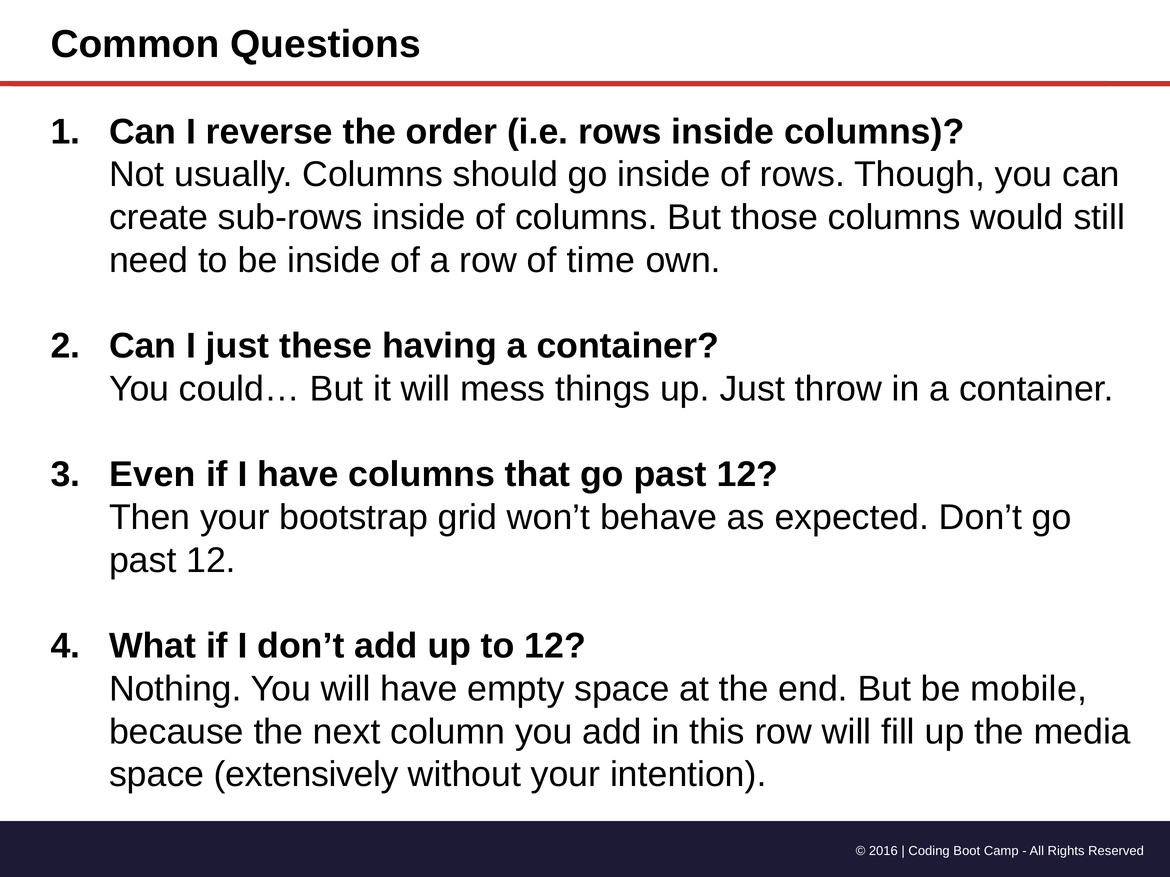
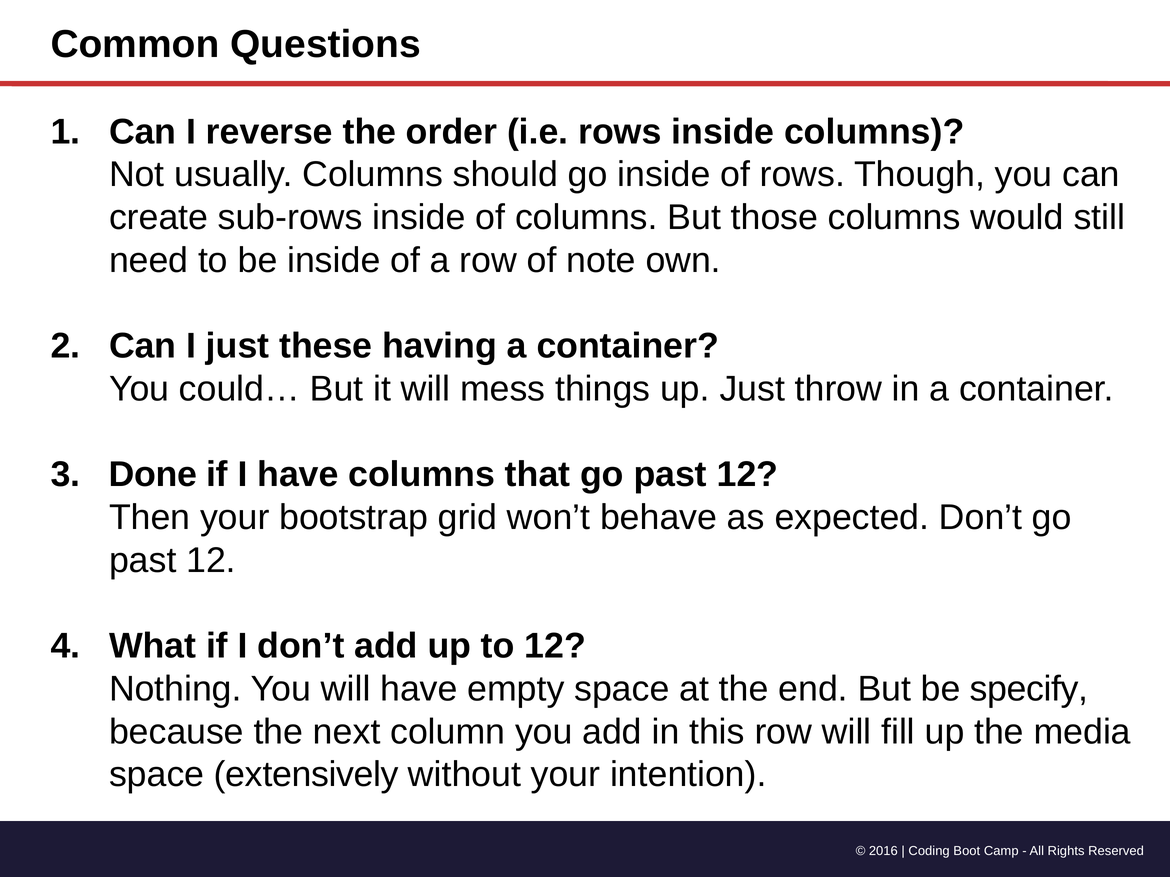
time: time -> note (601, 261)
Even: Even -> Done (153, 475)
mobile: mobile -> specify (1029, 689)
